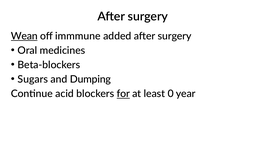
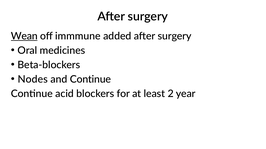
Sugars: Sugars -> Nodes (33, 80)
and Dumping: Dumping -> Continue (90, 80)
for underline: present -> none (123, 94)
0: 0 -> 2 (171, 94)
